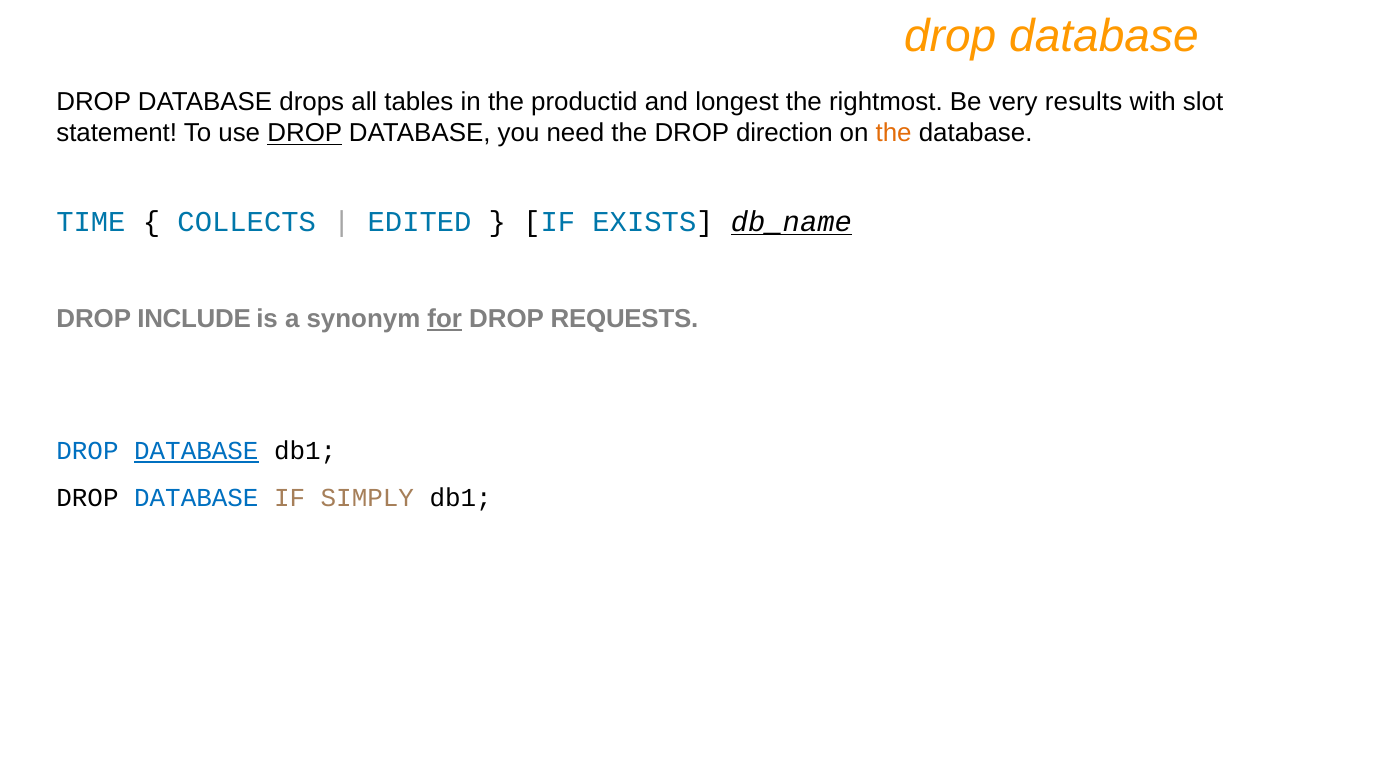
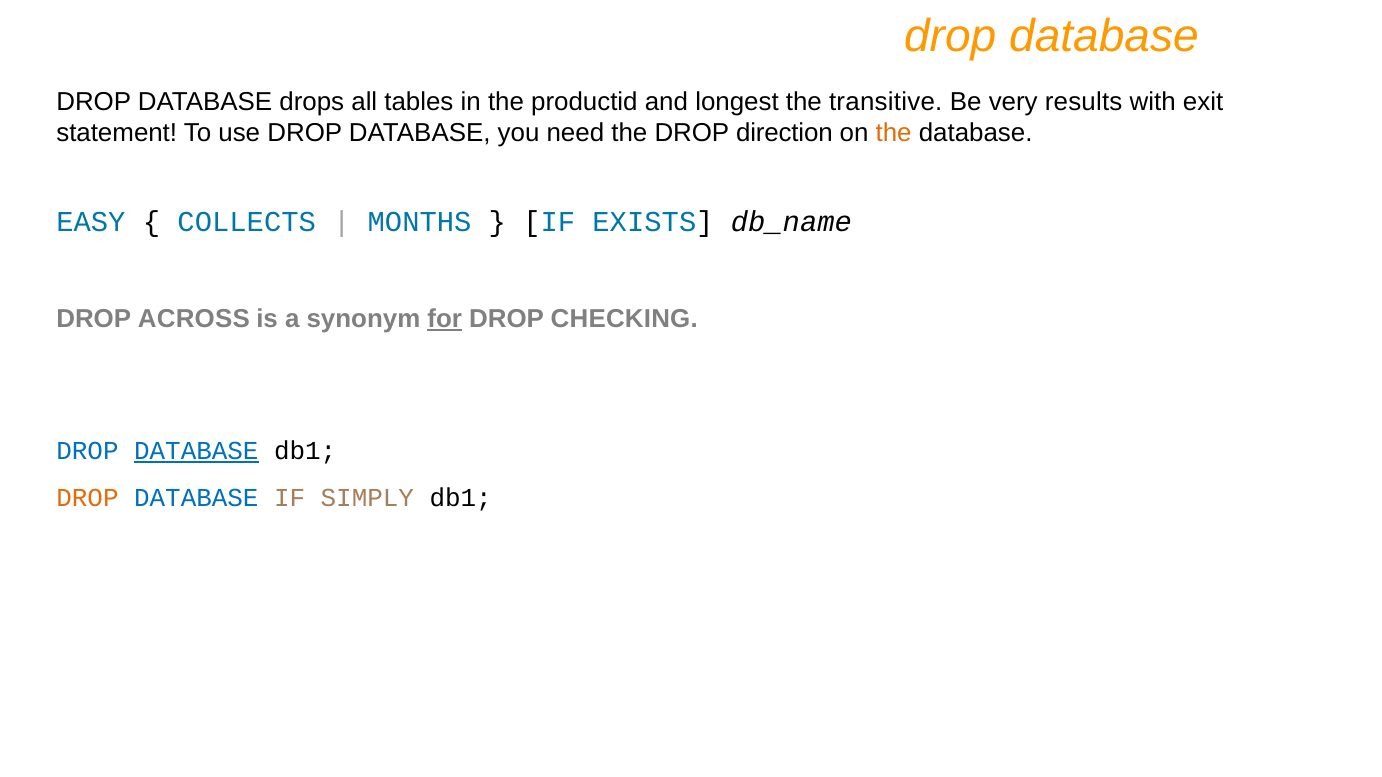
rightmost: rightmost -> transitive (886, 102)
slot: slot -> exit (1203, 102)
DROP underline: present -> none (305, 133)
TIME: TIME -> EASY (91, 222)
EDITED: EDITED -> MONTHS (420, 222)
db_name underline: present -> none (791, 222)
INCLUDE: INCLUDE -> ACROSS (194, 319)
REQUESTS: REQUESTS -> CHECKING (624, 319)
DROP colour: black -> orange (87, 498)
